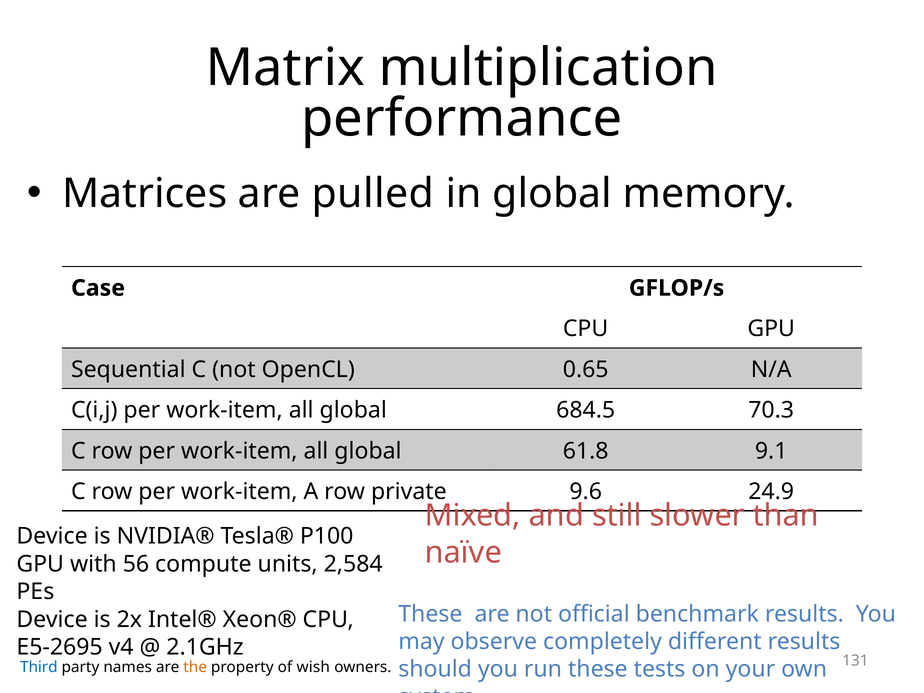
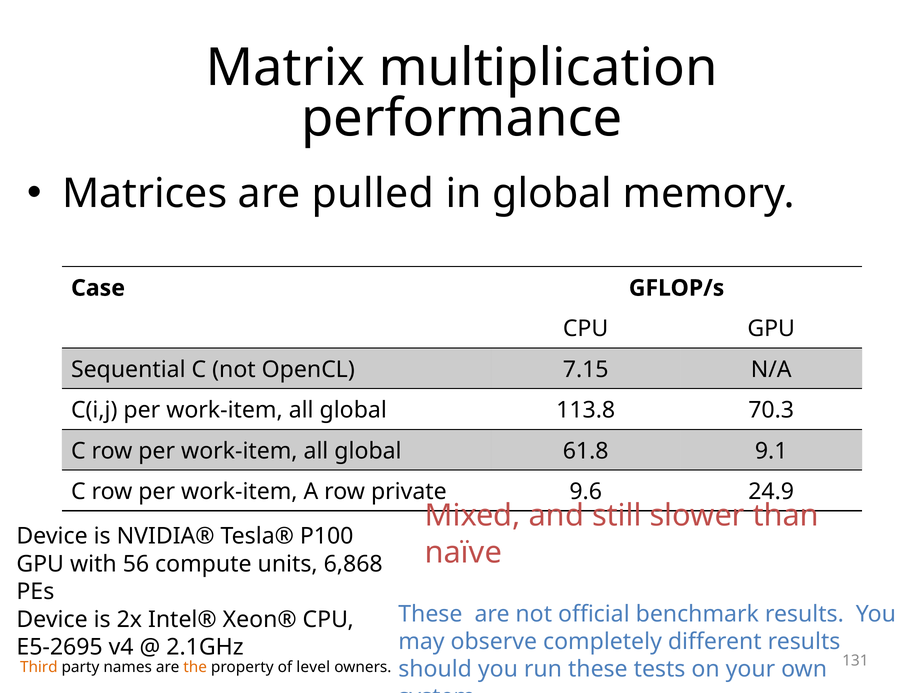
0.65: 0.65 -> 7.15 (586, 370)
684.5: 684.5 -> 113.8 (586, 410)
2,584: 2,584 -> 6,868 (353, 564)
Third colour: blue -> orange (39, 667)
wish: wish -> level (313, 667)
